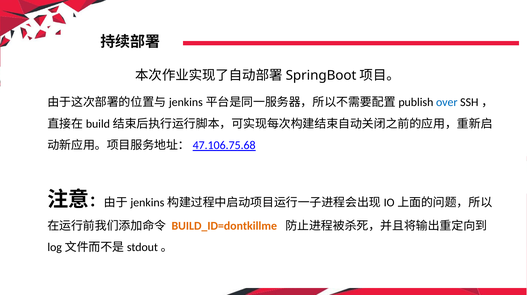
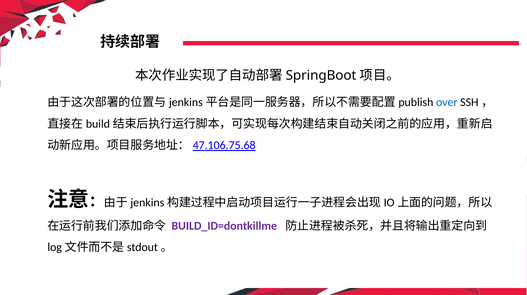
BUILD_ID=dontkillme colour: orange -> purple (224, 226)
